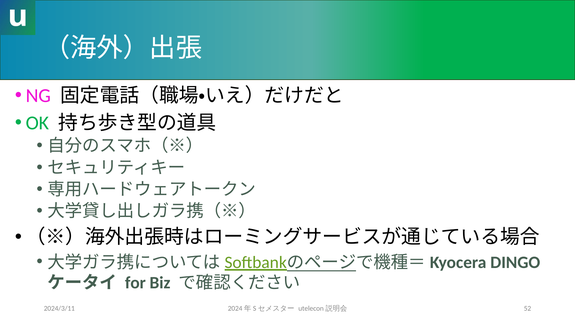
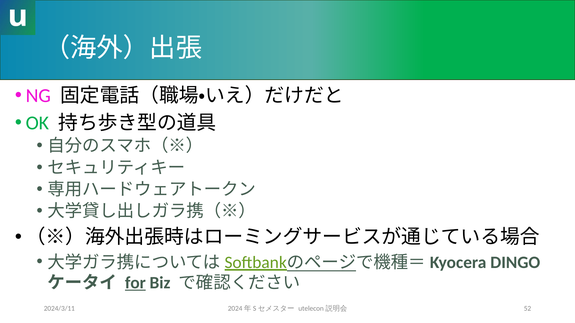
for underline: none -> present (135, 283)
